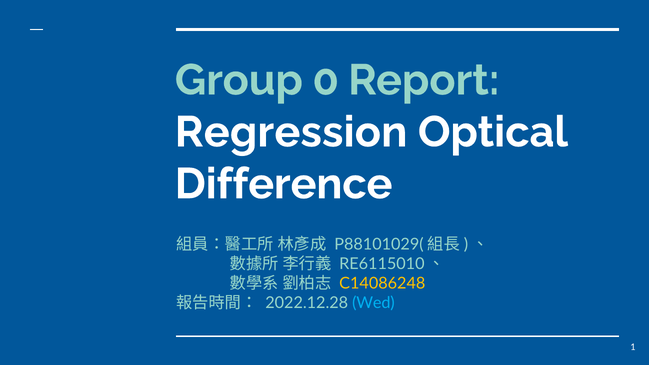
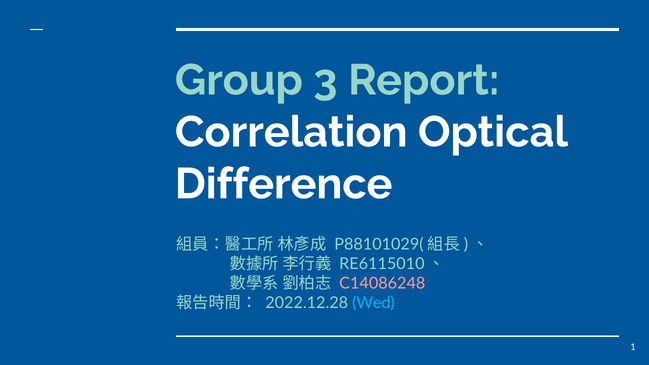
0: 0 -> 3 (325, 80)
Regression: Regression -> Correlation (291, 132)
C14086248 colour: yellow -> pink (382, 283)
